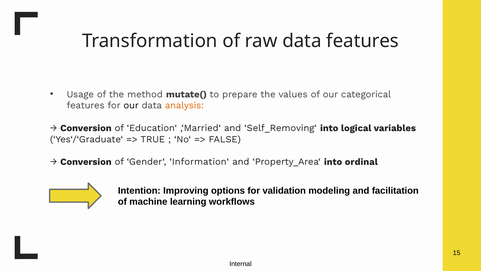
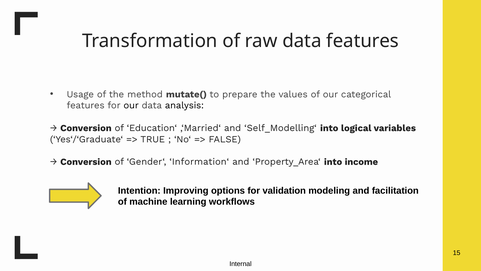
analysis colour: orange -> black (184, 105)
Self_Removing‘: Self_Removing‘ -> Self_Modelling‘ (281, 128)
ordinal: ordinal -> income (361, 162)
